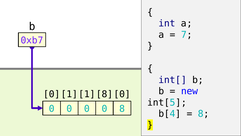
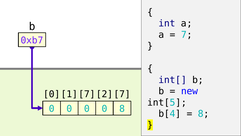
1: 1 -> 7 (87, 94)
8: 8 -> 2 (105, 94)
0: 0 -> 7 (122, 94)
